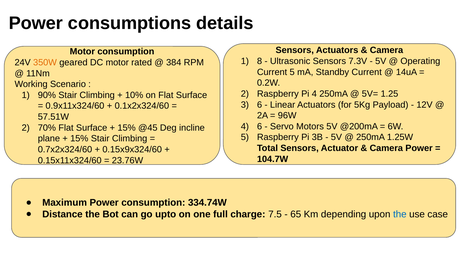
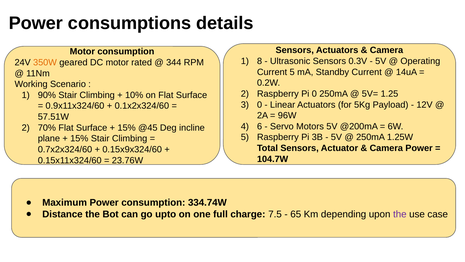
7.3V: 7.3V -> 0.3V (358, 61)
384: 384 -> 344 (174, 62)
Pi 4: 4 -> 0 (314, 94)
3 6: 6 -> 0 (260, 105)
the colour: blue -> purple (400, 214)
